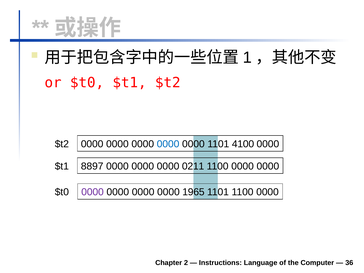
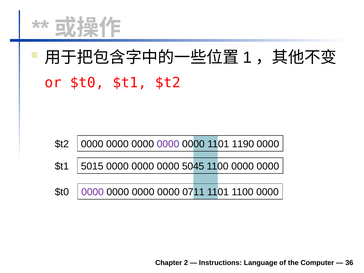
0000 colour: blue -> purple (168, 144)
4100: 4100 -> 1190 (243, 144)
8897: 8897 -> 5015 (92, 166)
0211: 0211 -> 5045 (193, 166)
1965: 1965 -> 0711 (193, 192)
